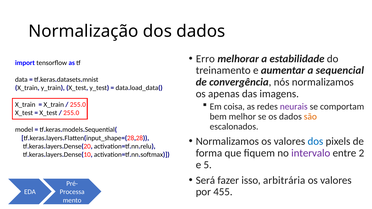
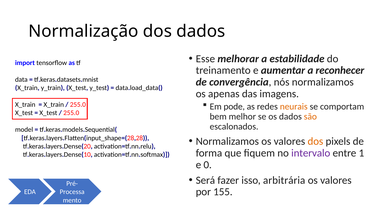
Erro: Erro -> Esse (205, 59)
sequencial: sequencial -> reconhecer (340, 70)
coisa: coisa -> pode (234, 107)
neurais colour: purple -> orange (294, 107)
dos colour: blue -> orange (315, 141)
2: 2 -> 1 (361, 153)
5: 5 -> 0 (208, 165)
455: 455 -> 155 (223, 192)
